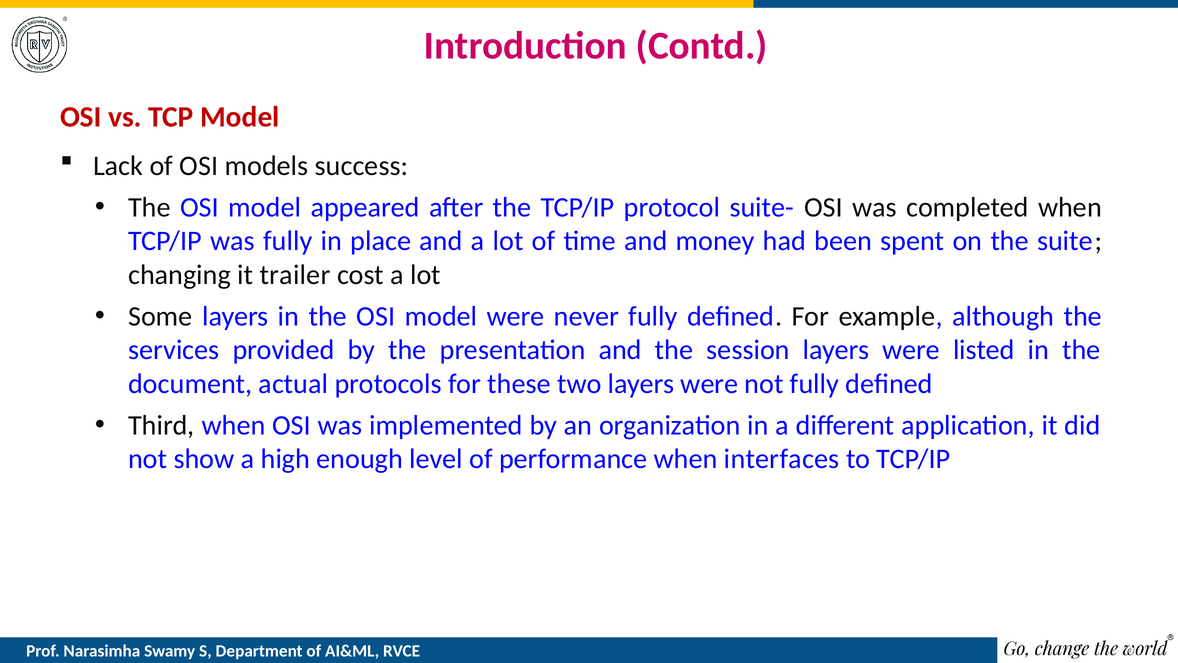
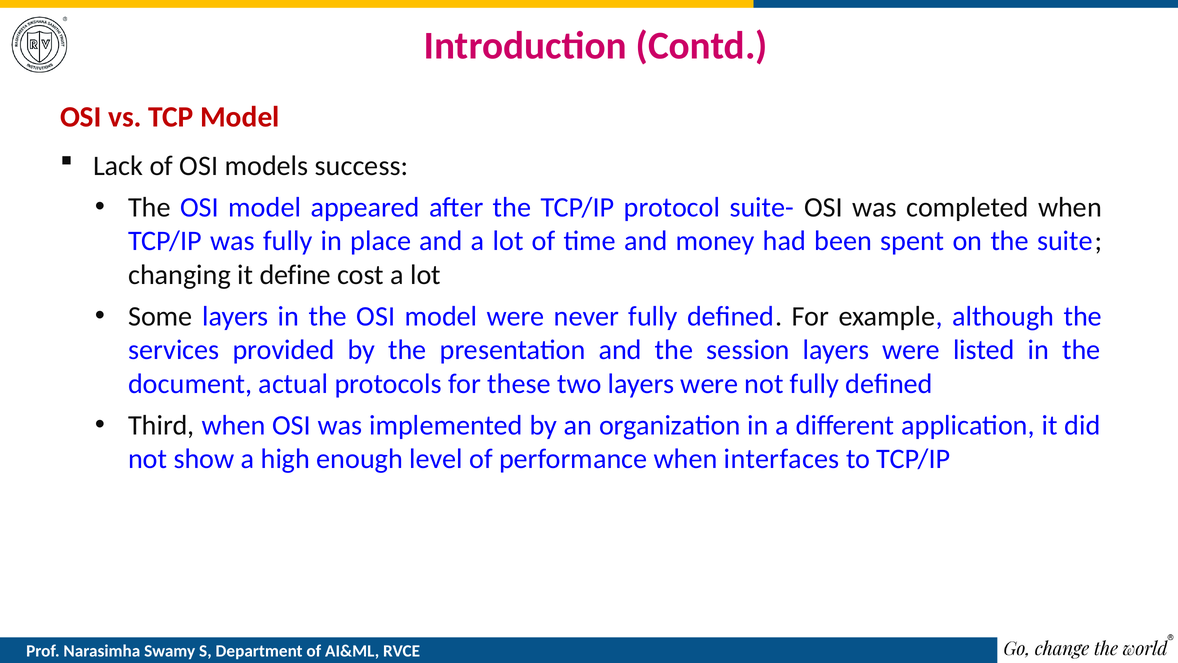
trailer: trailer -> define (295, 275)
